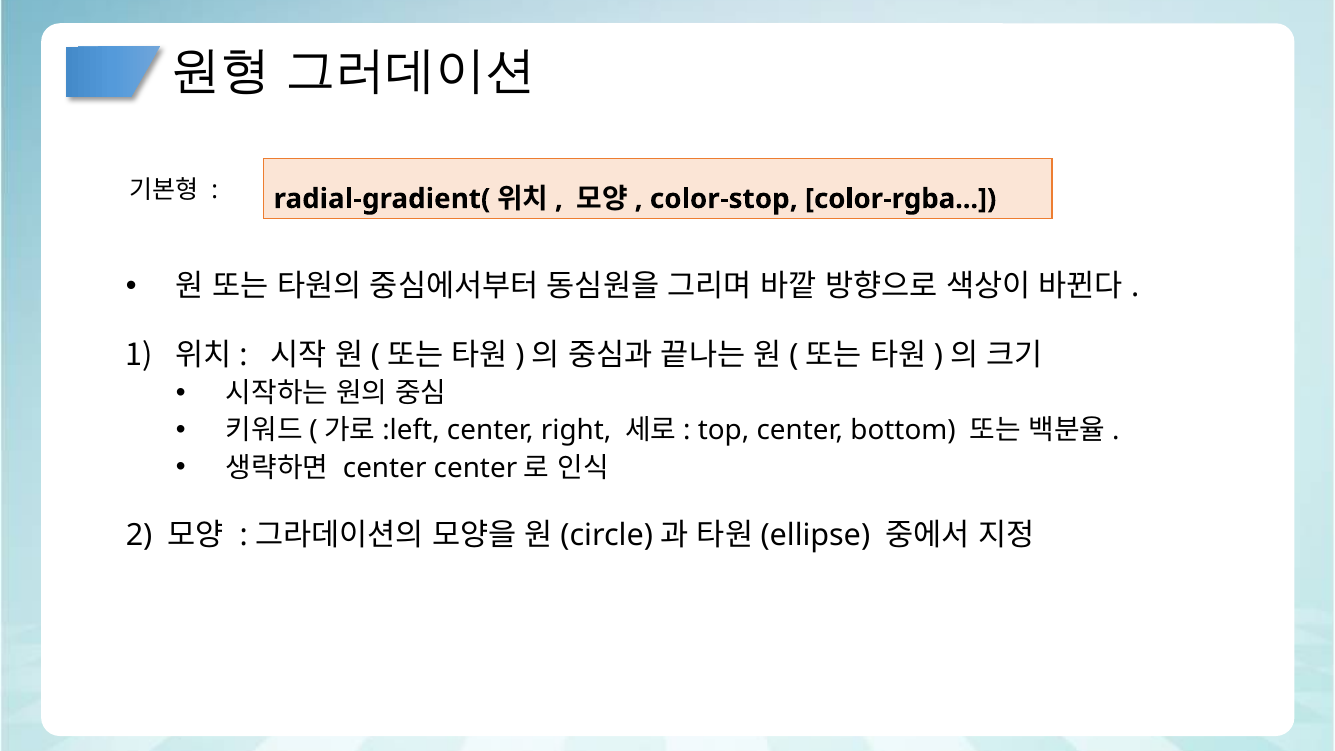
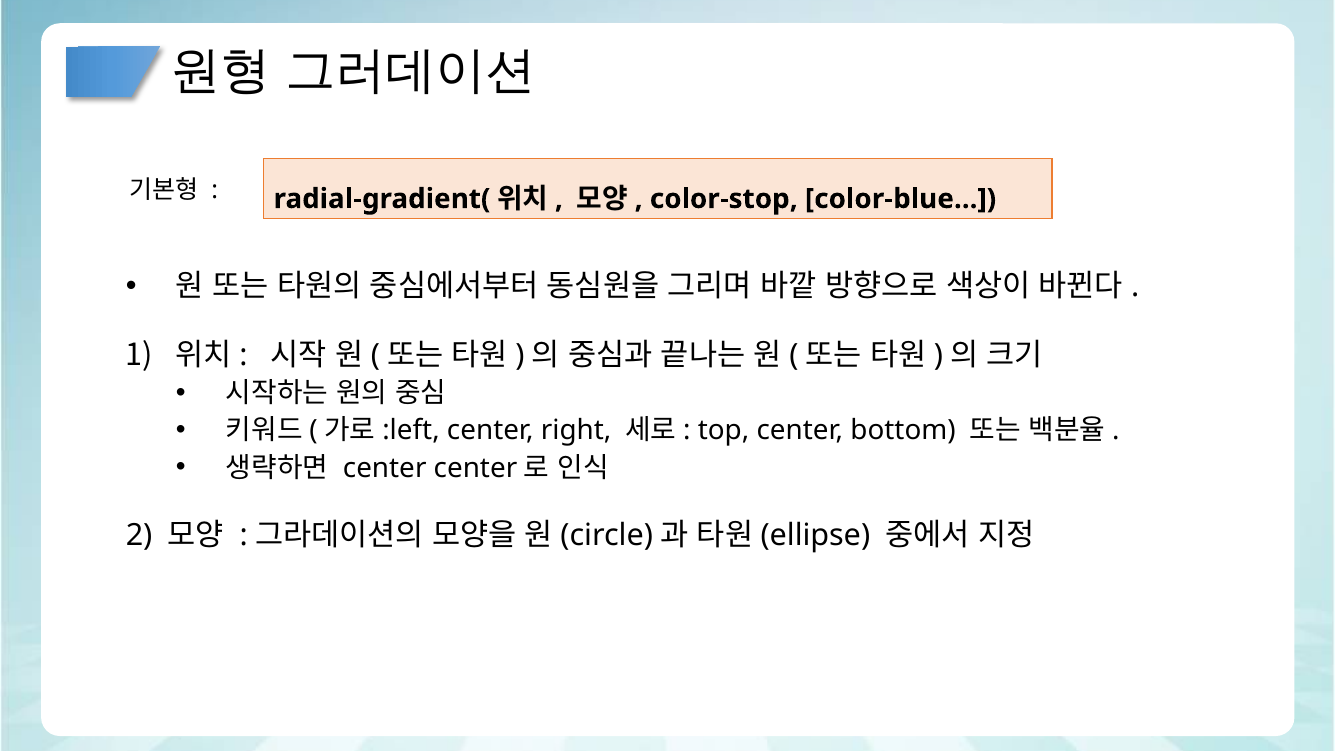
color-rgba: color-rgba -> color-blue (901, 199)
